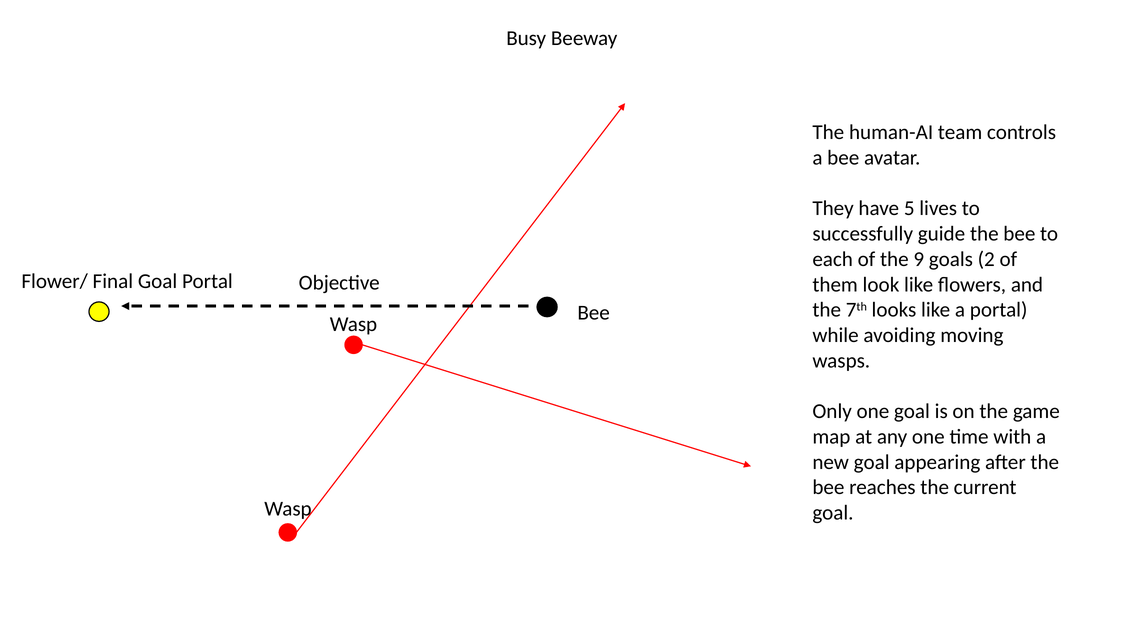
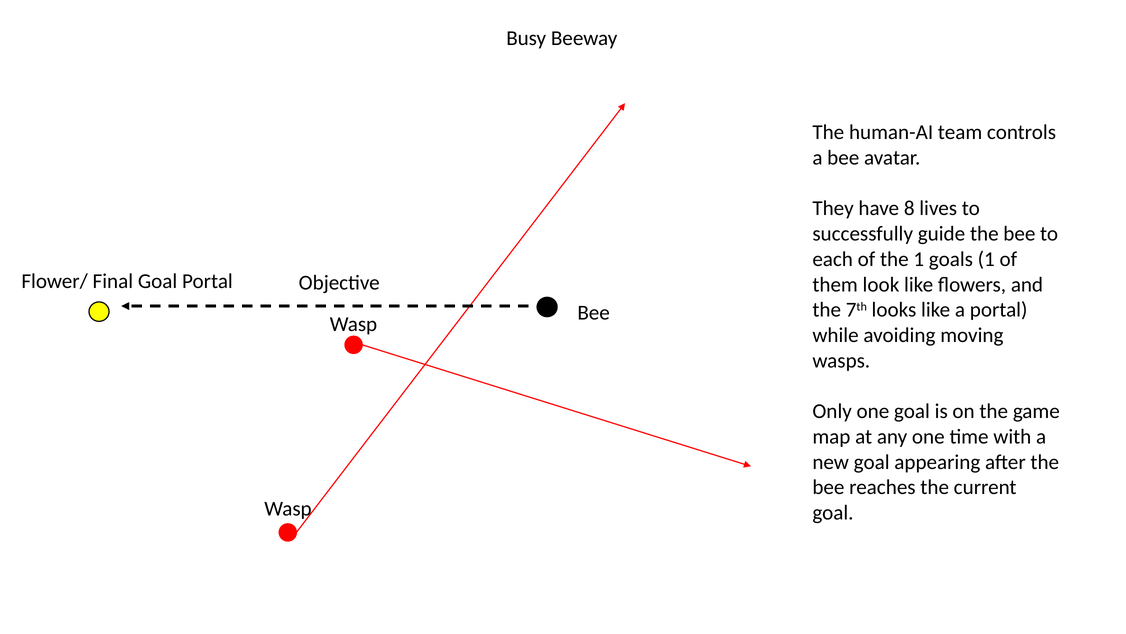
5: 5 -> 8 (909, 208)
the 9: 9 -> 1 (919, 259)
goals 2: 2 -> 1 (986, 259)
